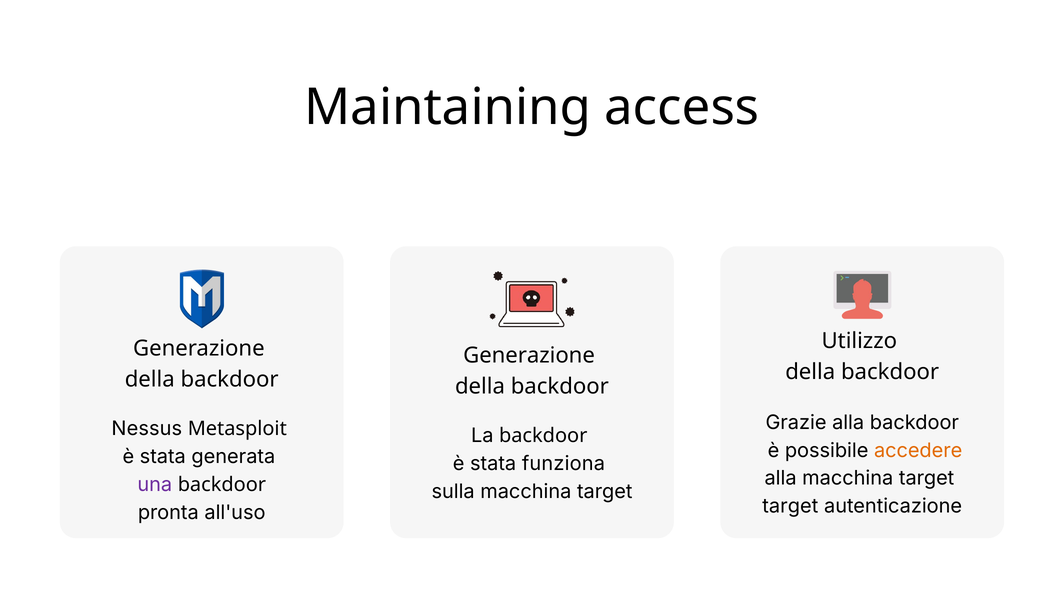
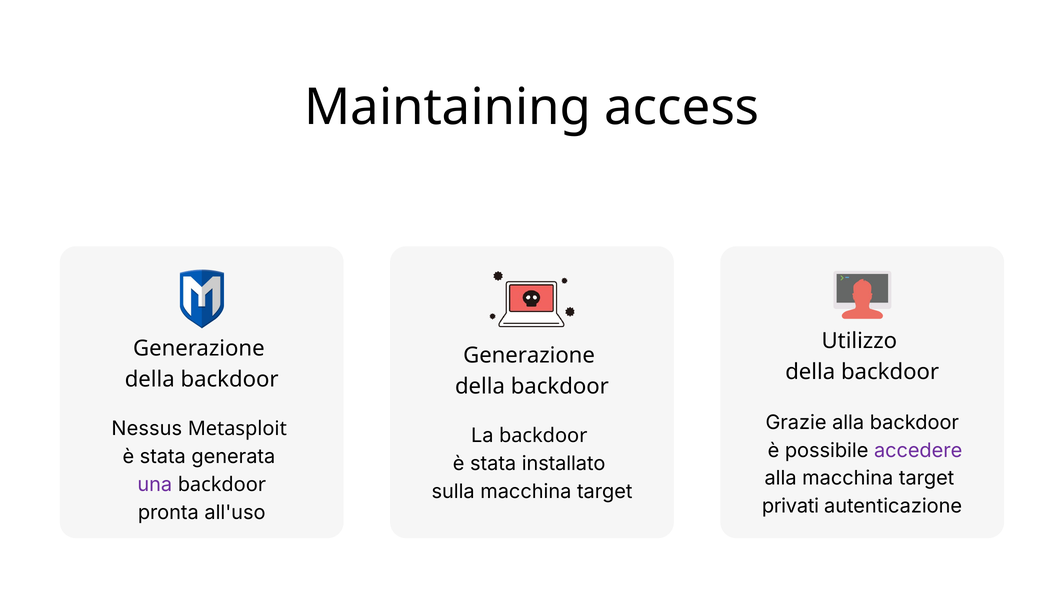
accedere colour: orange -> purple (918, 451)
funziona: funziona -> installato (564, 464)
target: target -> privati (790, 507)
